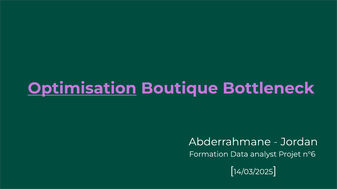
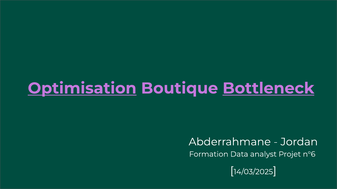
Bottleneck underline: none -> present (268, 89)
